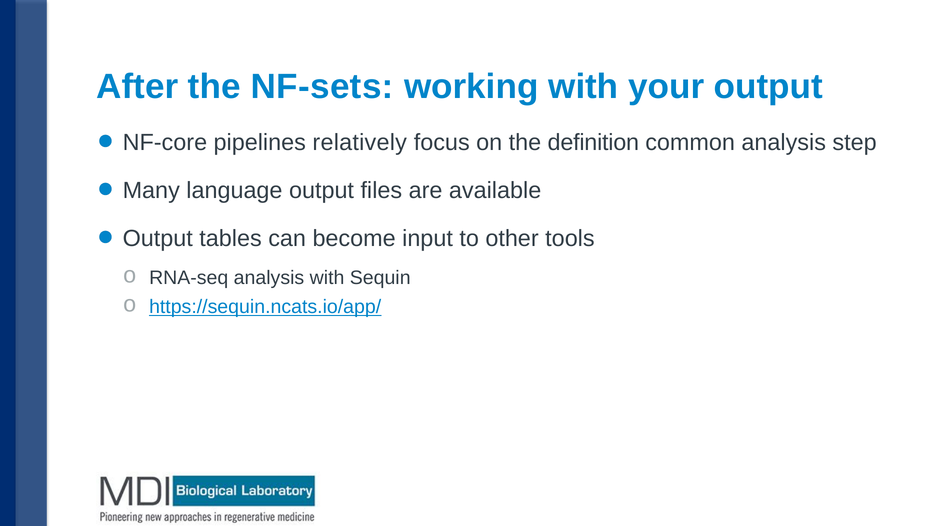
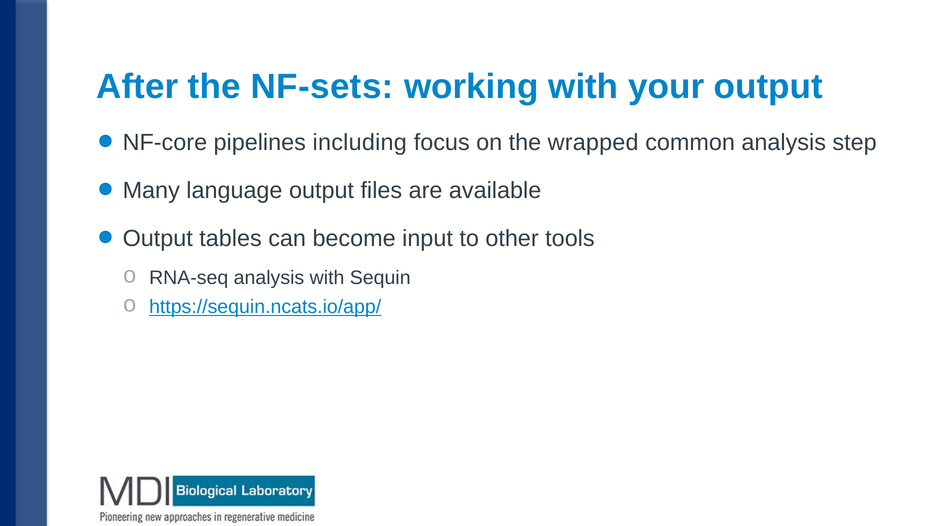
relatively: relatively -> including (360, 143)
definition: definition -> wrapped (593, 143)
